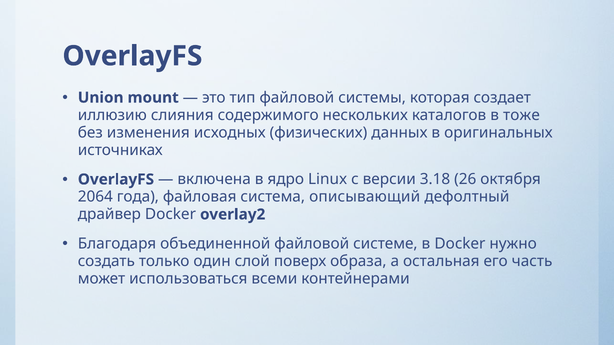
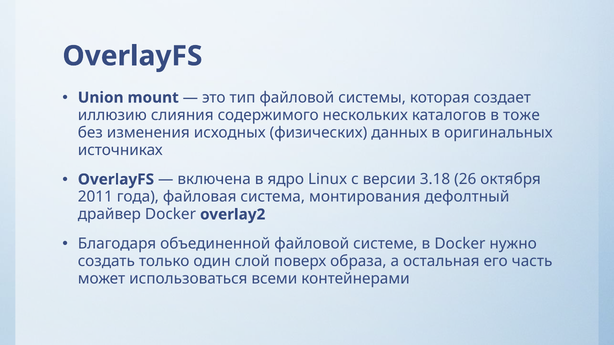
2064: 2064 -> 2011 (95, 197)
описывающий: описывающий -> монтирования (365, 197)
